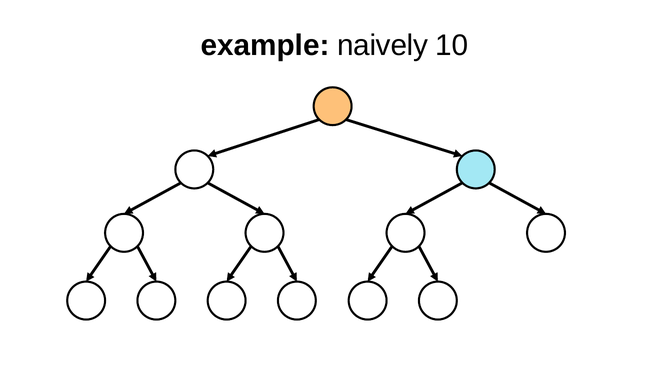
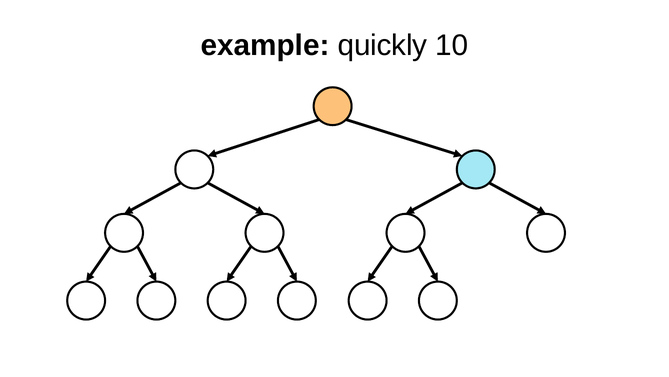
naively: naively -> quickly (383, 45)
